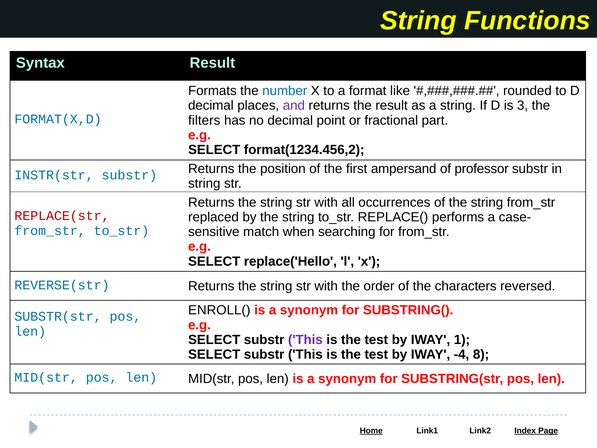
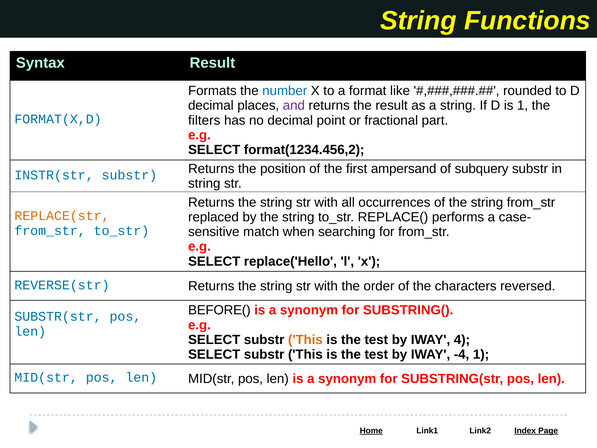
is 3: 3 -> 1 (523, 106)
professor: professor -> subquery (482, 169)
REPLACE(str colour: red -> orange (62, 216)
ENROLL(: ENROLL( -> BEFORE( (219, 310)
This colour: purple -> orange (305, 340)
1: 1 -> 4 (462, 340)
-4 8: 8 -> 1 (481, 354)
